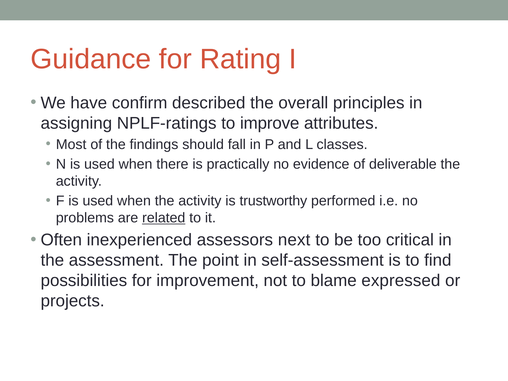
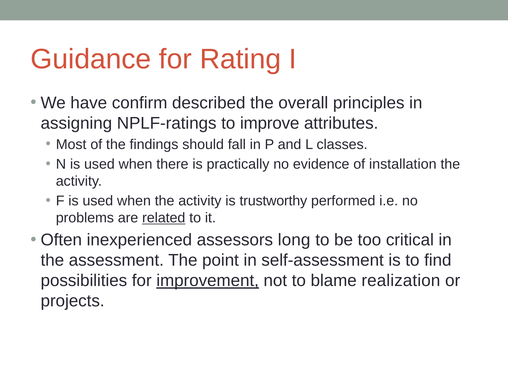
deliverable: deliverable -> installation (403, 164)
next: next -> long (294, 240)
improvement underline: none -> present (208, 281)
expressed: expressed -> realization (401, 281)
